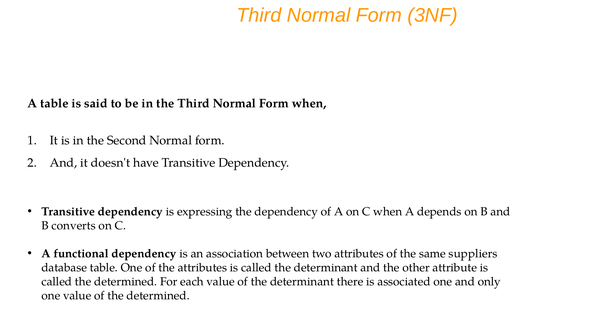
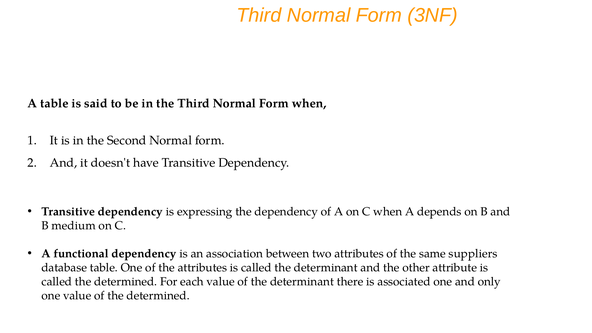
converts: converts -> medium (74, 226)
